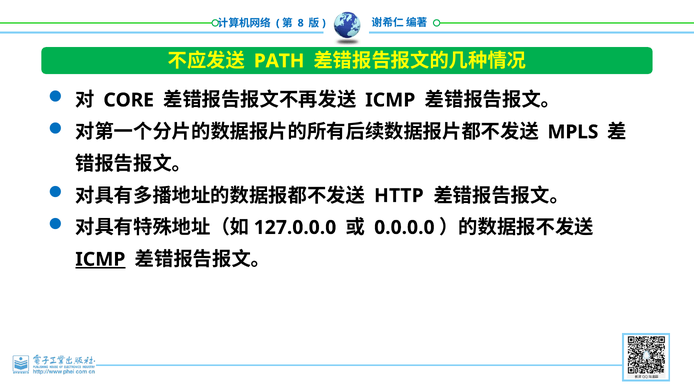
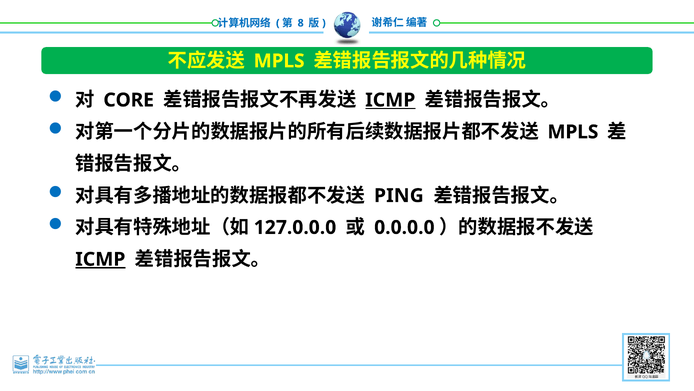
PATH: PATH -> MPLS (279, 61)
ICMP underline: none -> present (390, 100)
HTTP: HTTP -> PING (399, 195)
